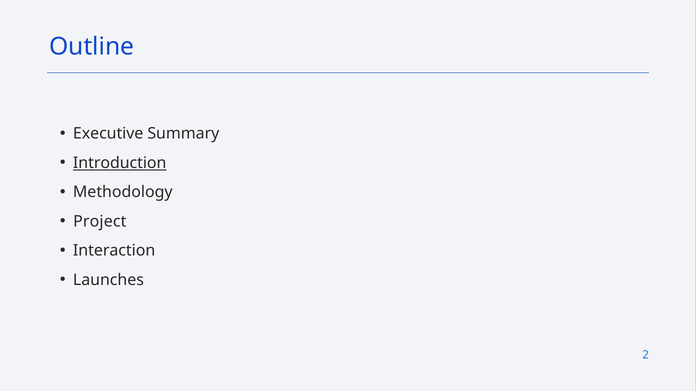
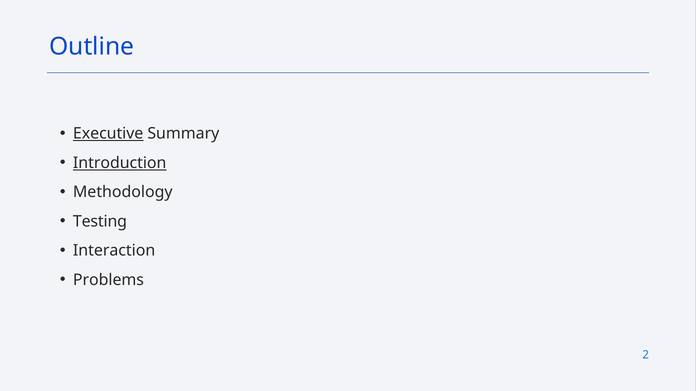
Executive underline: none -> present (108, 134)
Project: Project -> Testing (100, 222)
Launches: Launches -> Problems (108, 280)
